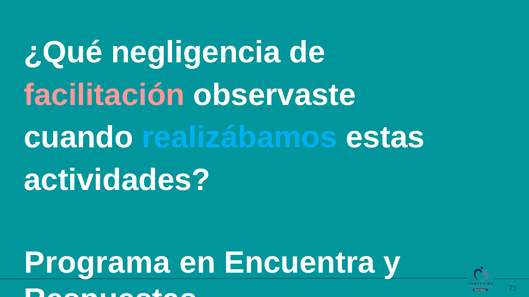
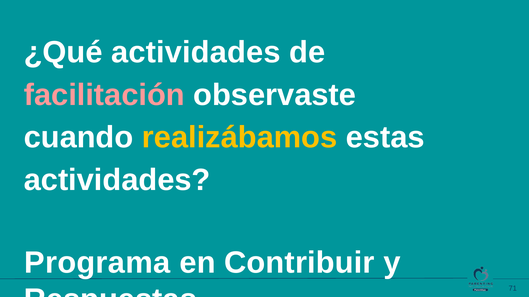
¿Qué negligencia: negligencia -> actividades (196, 53)
realizábamos colour: light blue -> yellow (240, 138)
Encuentra: Encuentra -> Contribuir (299, 263)
